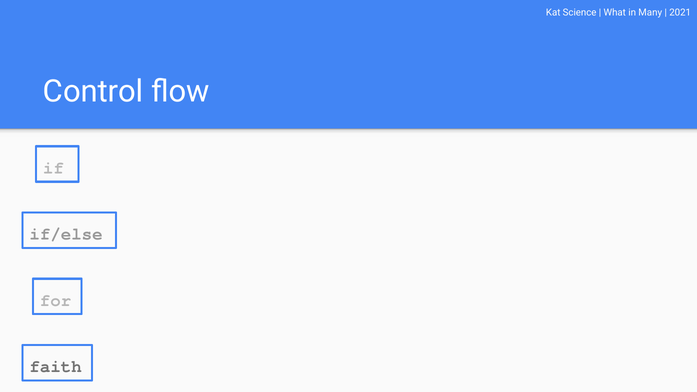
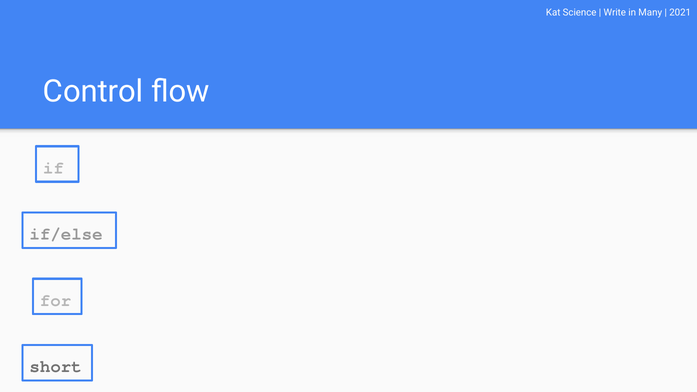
What: What -> Write (615, 12)
faith: faith -> short (56, 367)
